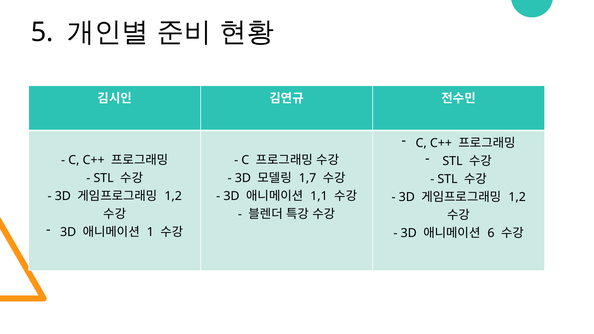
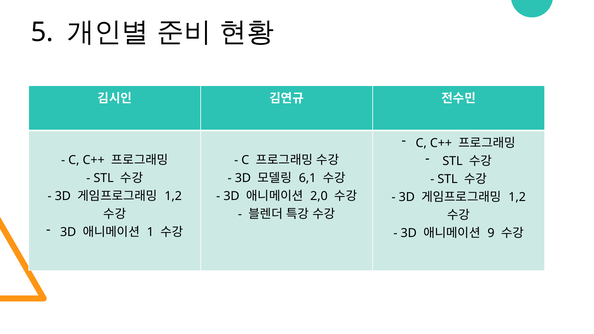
1,7: 1,7 -> 6,1 (308, 178)
1,1: 1,1 -> 2,0 (319, 196)
6: 6 -> 9 (491, 233)
